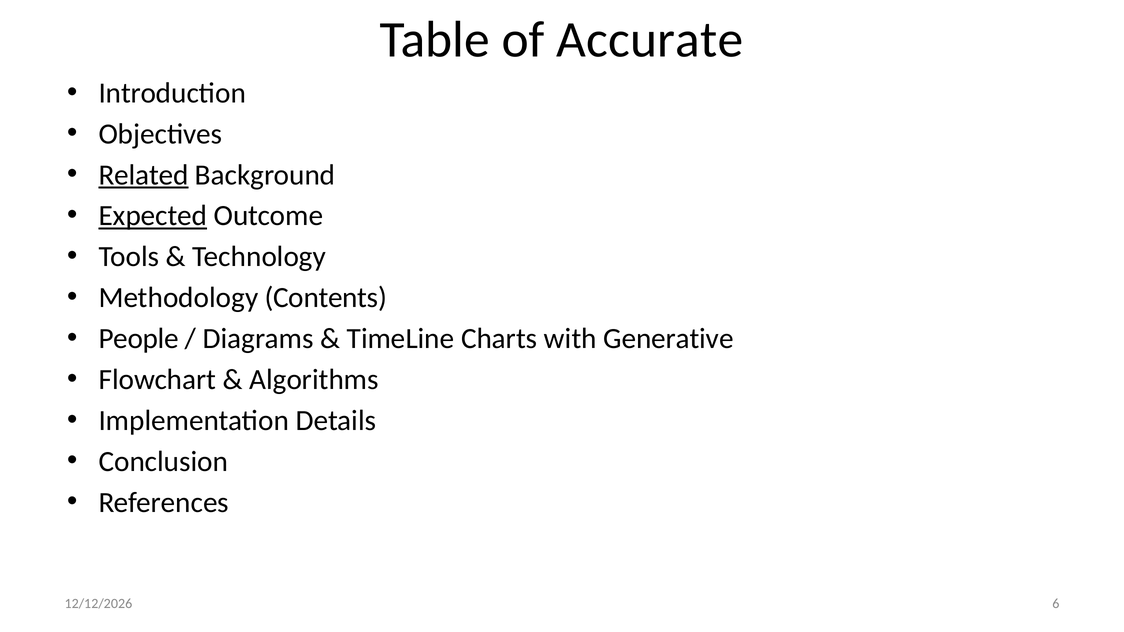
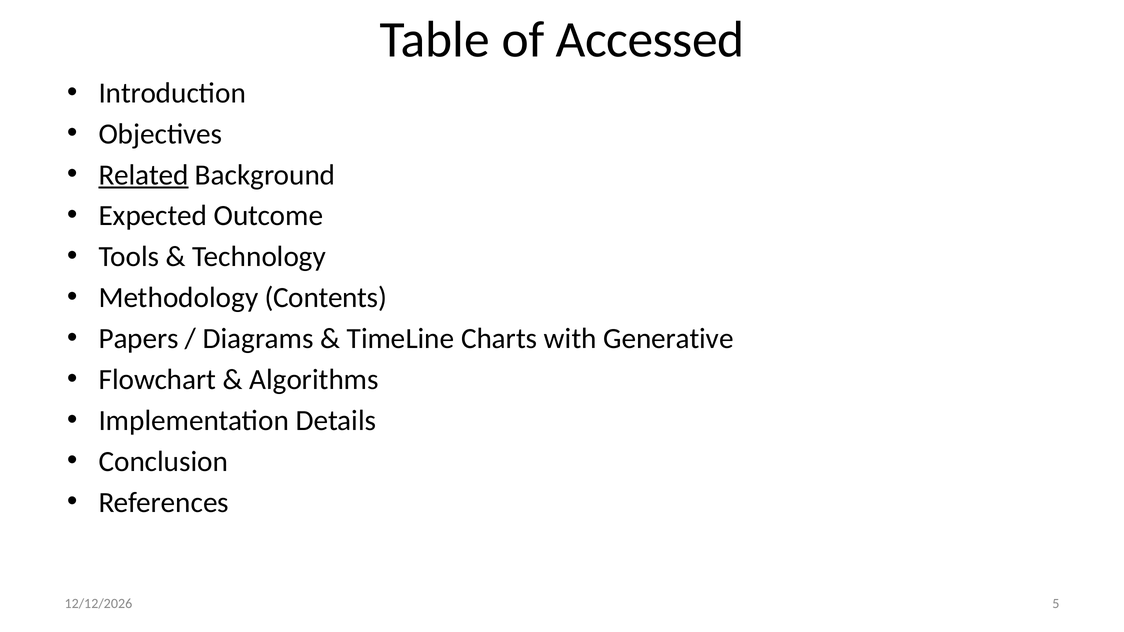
Accurate: Accurate -> Accessed (650, 40)
Expected underline: present -> none (153, 216)
People: People -> Papers (139, 339)
6: 6 -> 5 (1056, 604)
